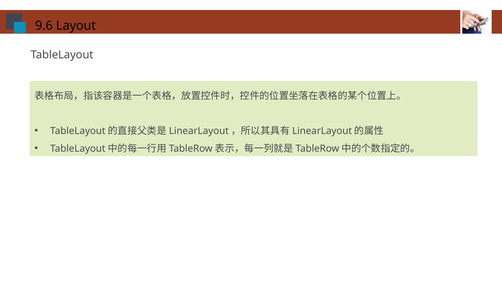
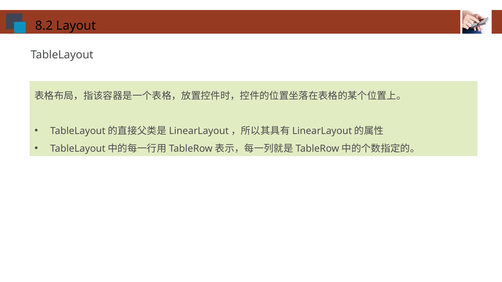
9.6: 9.6 -> 8.2 (44, 26)
